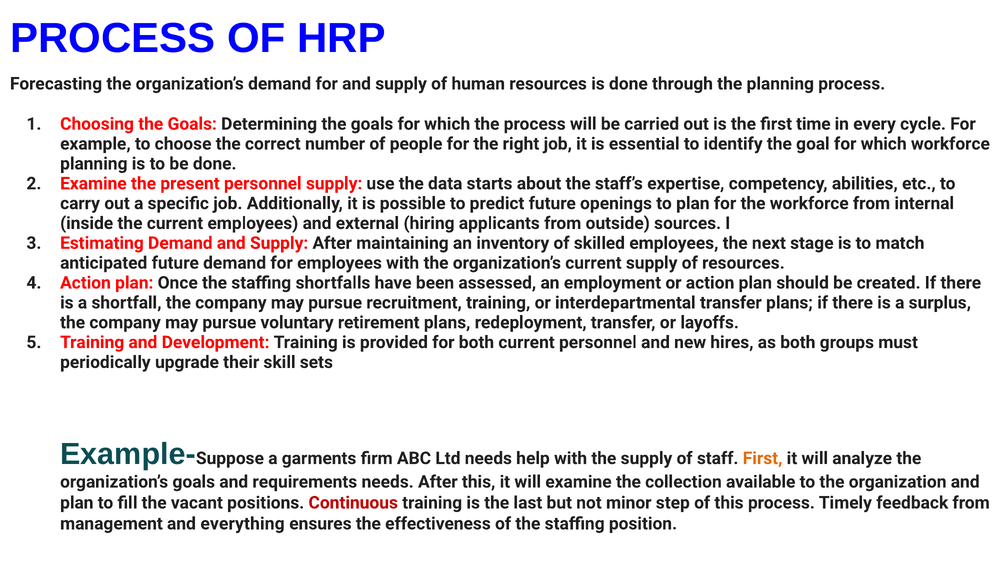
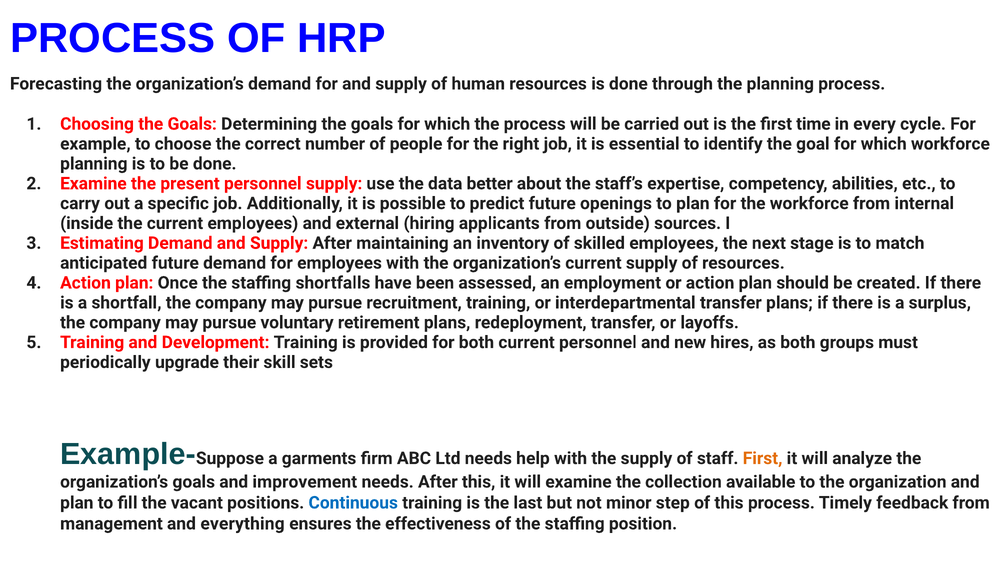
starts: starts -> better (490, 183)
requirements: requirements -> improvement (305, 482)
Continuous colour: red -> blue (353, 502)
